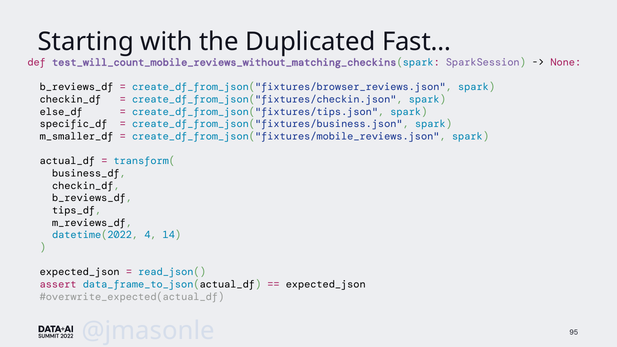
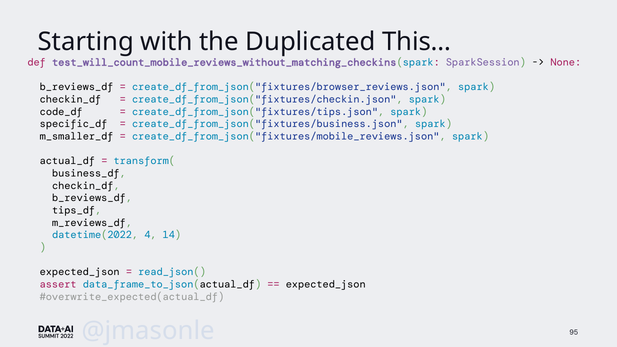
Fast…: Fast… -> This… (417, 42)
else_df: else_df -> code_df (61, 112)
